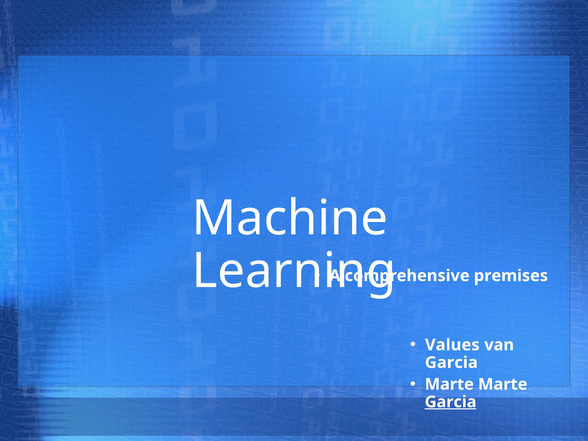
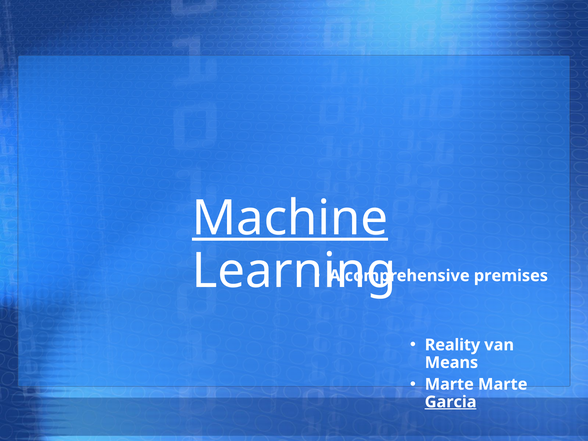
Machine underline: none -> present (290, 218)
Values: Values -> Reality (452, 345)
Garcia: Garcia -> Means (451, 363)
